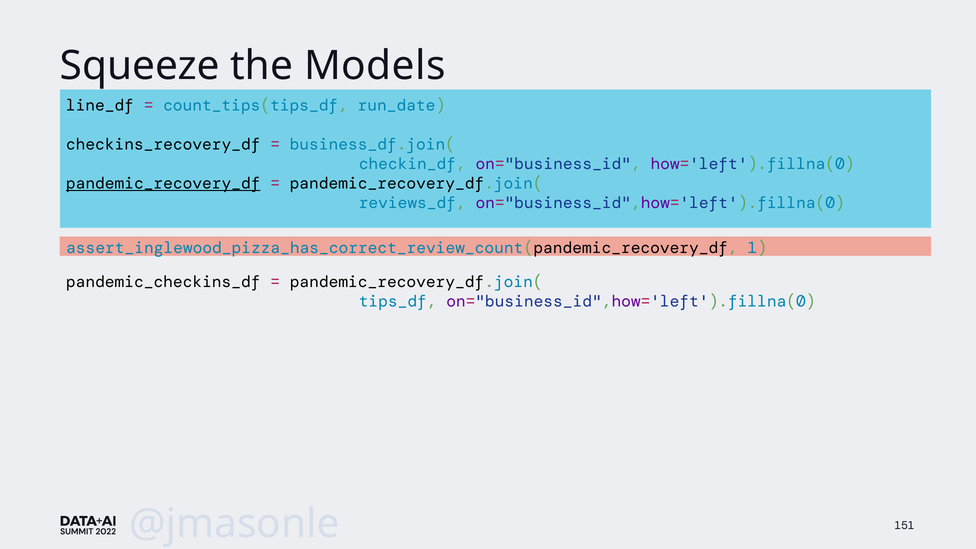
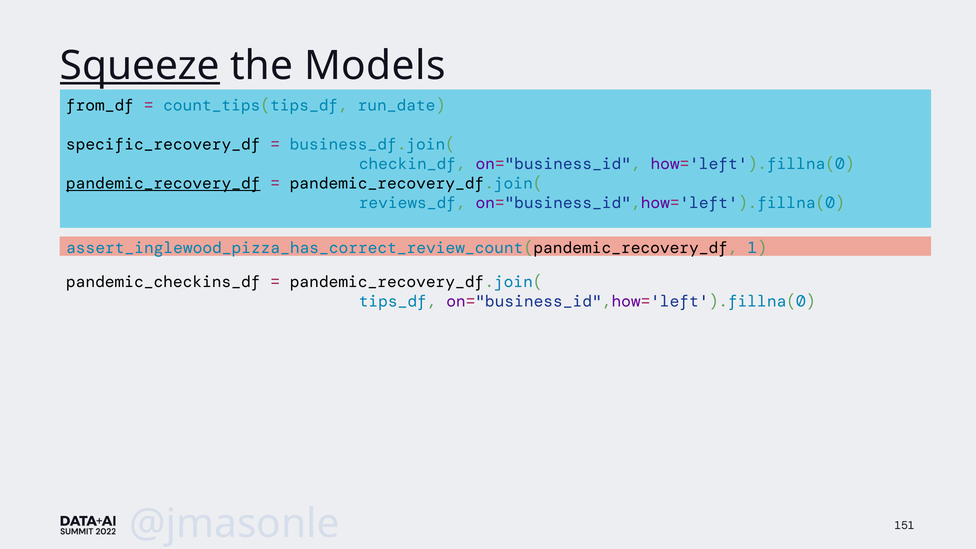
Squeeze underline: none -> present (140, 66)
line_df: line_df -> from_df (100, 105)
checkins_recovery_df: checkins_recovery_df -> specific_recovery_df (163, 144)
